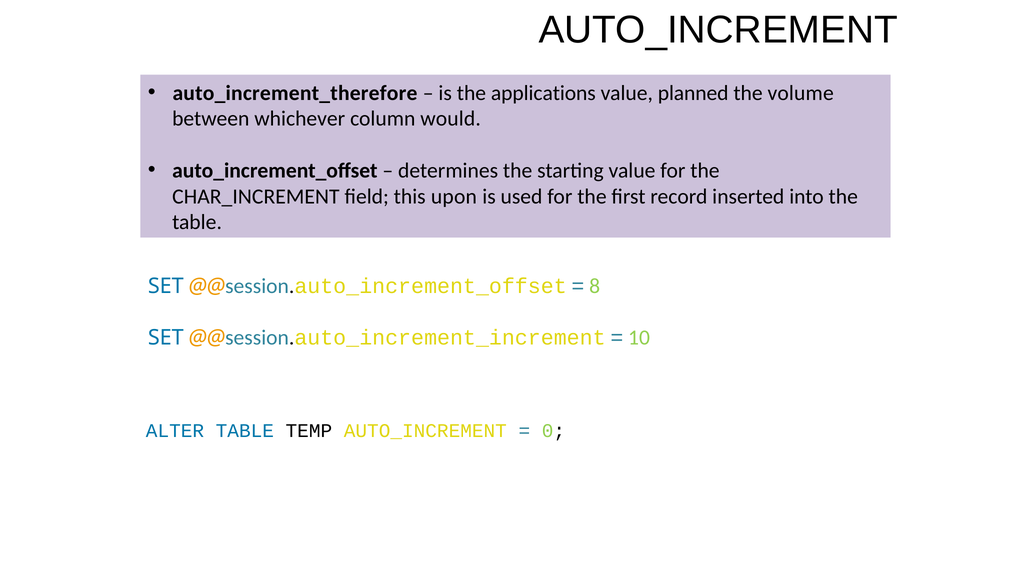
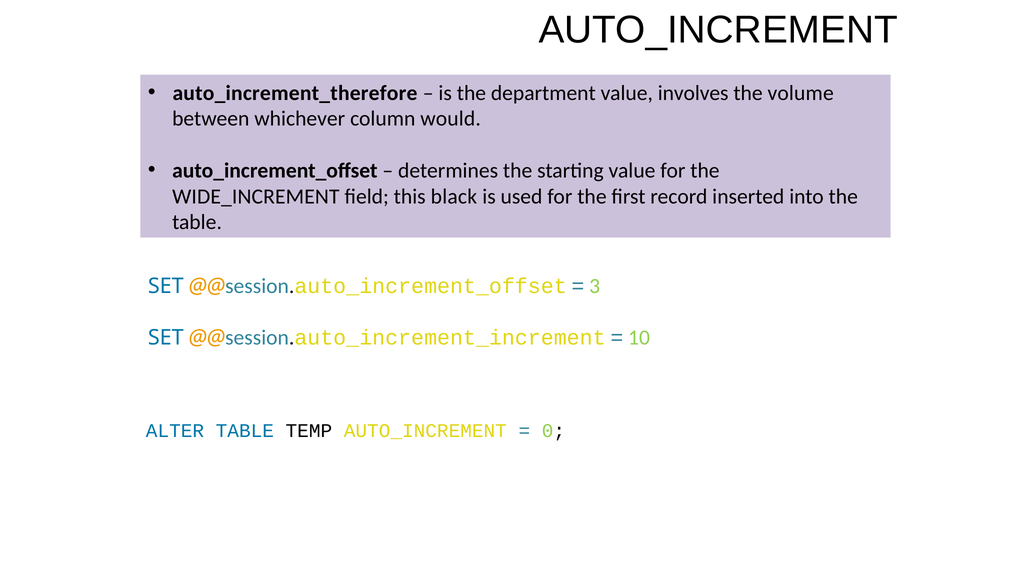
applications: applications -> department (543, 93)
planned: planned -> involves (693, 93)
CHAR_INCREMENT: CHAR_INCREMENT -> WIDE_INCREMENT (256, 197)
upon: upon -> black (454, 197)
8: 8 -> 3 (595, 286)
